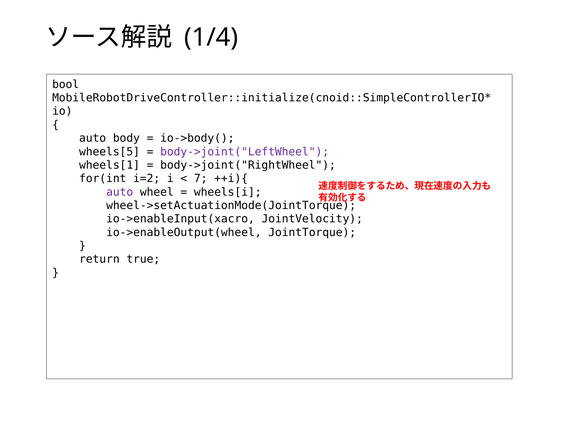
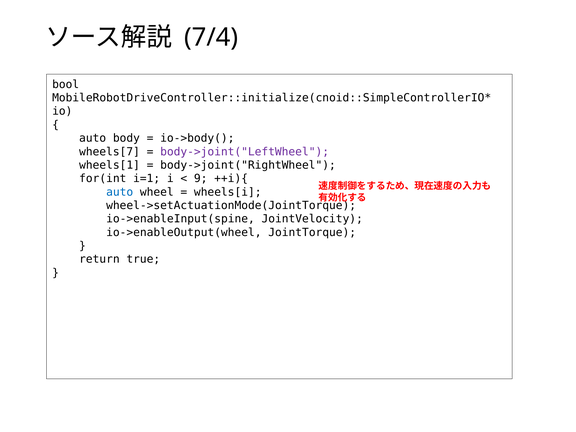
1/4: 1/4 -> 7/4 (211, 37)
wheels[5: wheels[5 -> wheels[7 (110, 152)
i=2: i=2 -> i=1 (147, 179)
7: 7 -> 9 (201, 179)
auto colour: purple -> blue (120, 192)
io->enableInput(xacro: io->enableInput(xacro -> io->enableInput(spine (180, 219)
